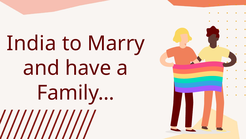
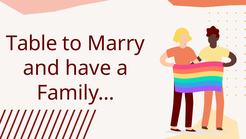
India: India -> Table (32, 43)
